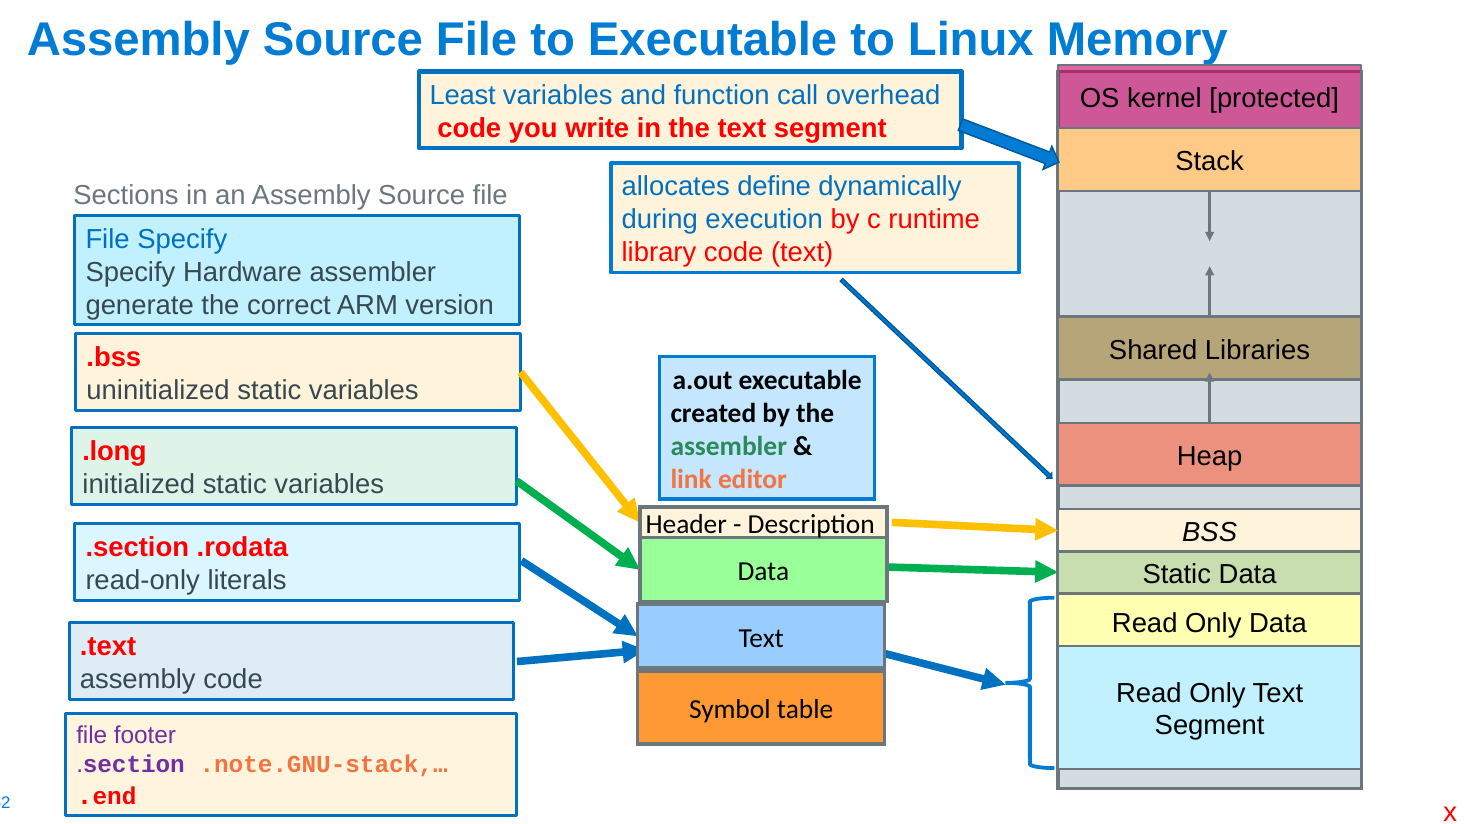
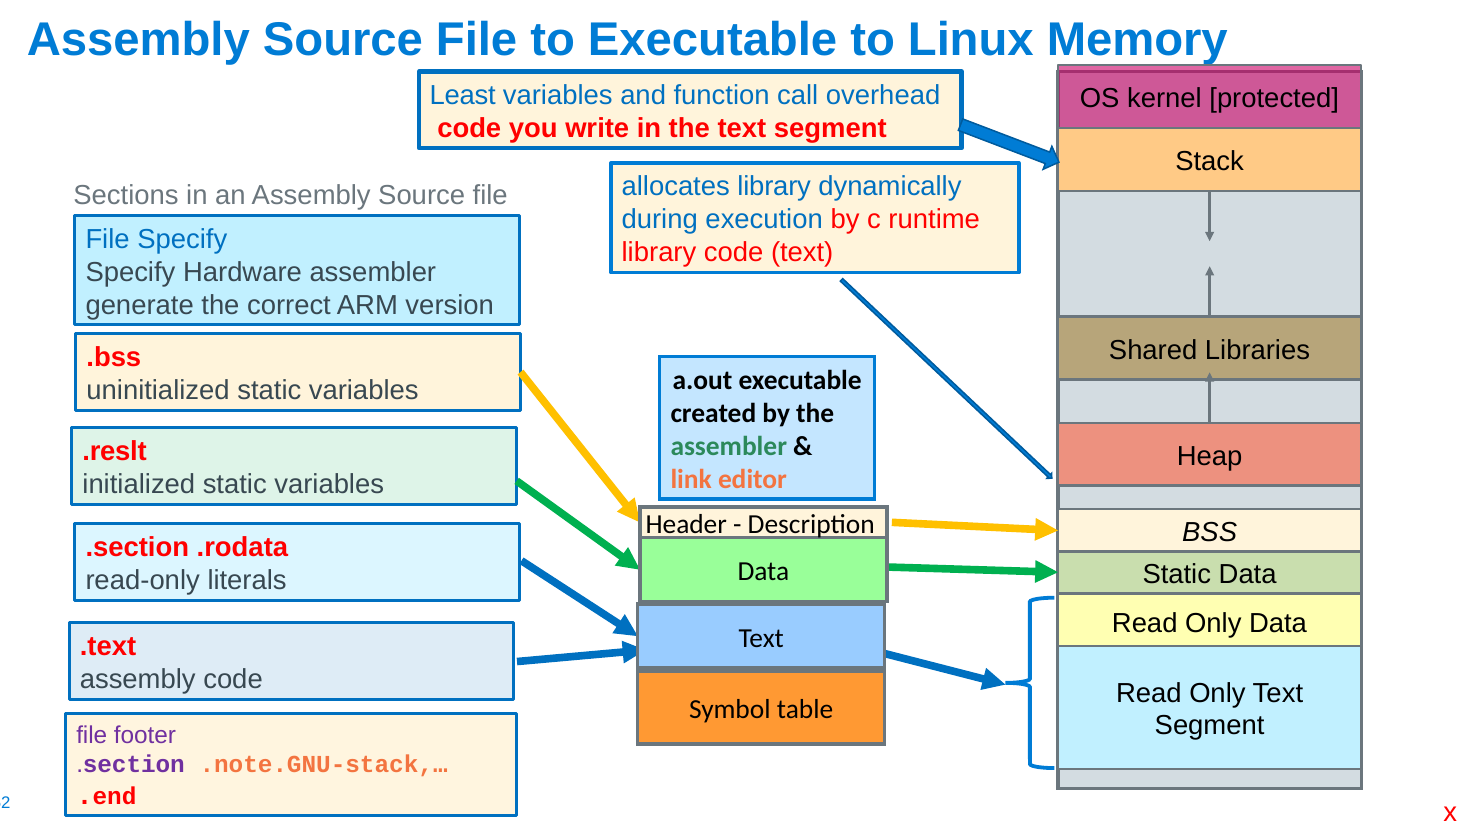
allocates define: define -> library (774, 187)
.long: .long -> .reslt (115, 451)
